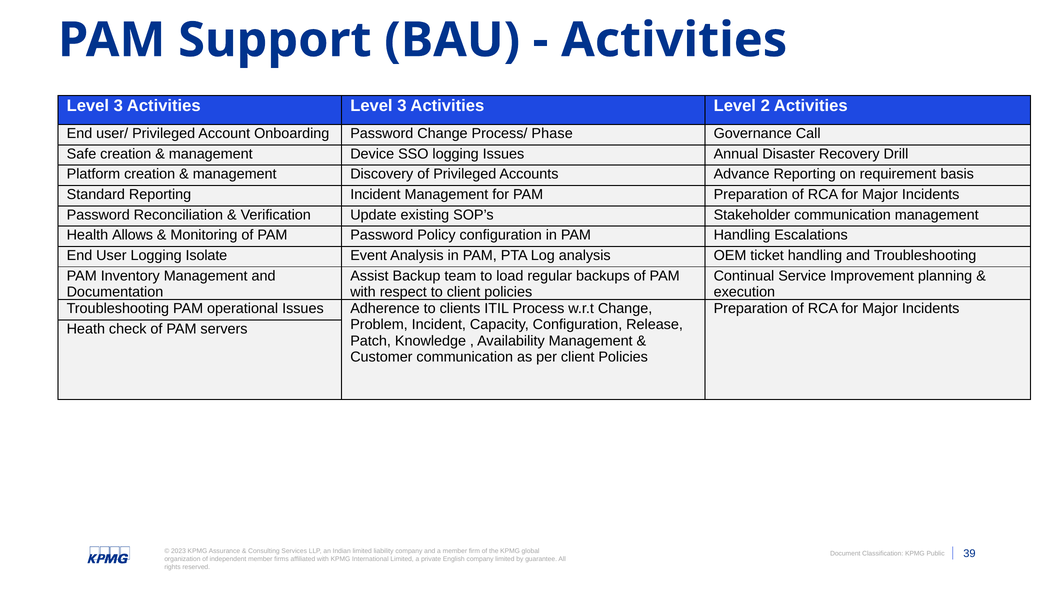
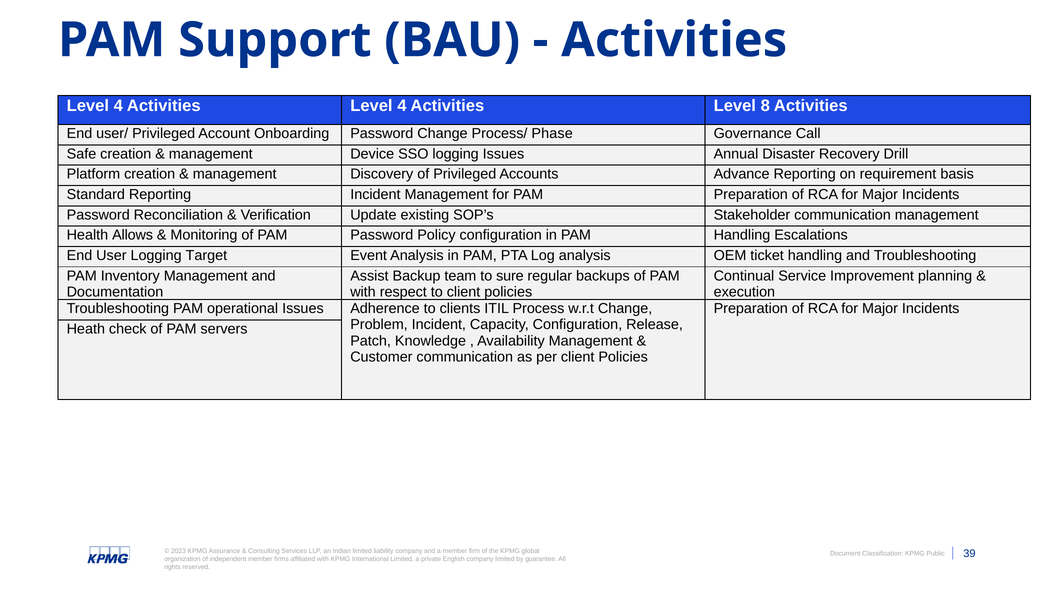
3: 3 -> 4 (118, 106)
3: 3 -> 4 (402, 106)
2: 2 -> 8 (765, 106)
Isolate: Isolate -> Target (206, 255)
load: load -> sure (510, 276)
